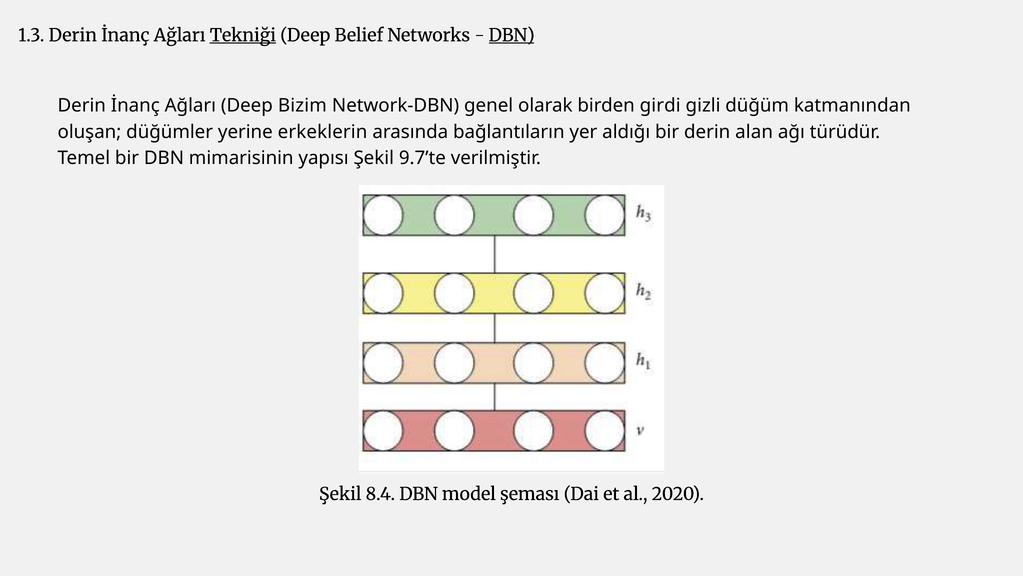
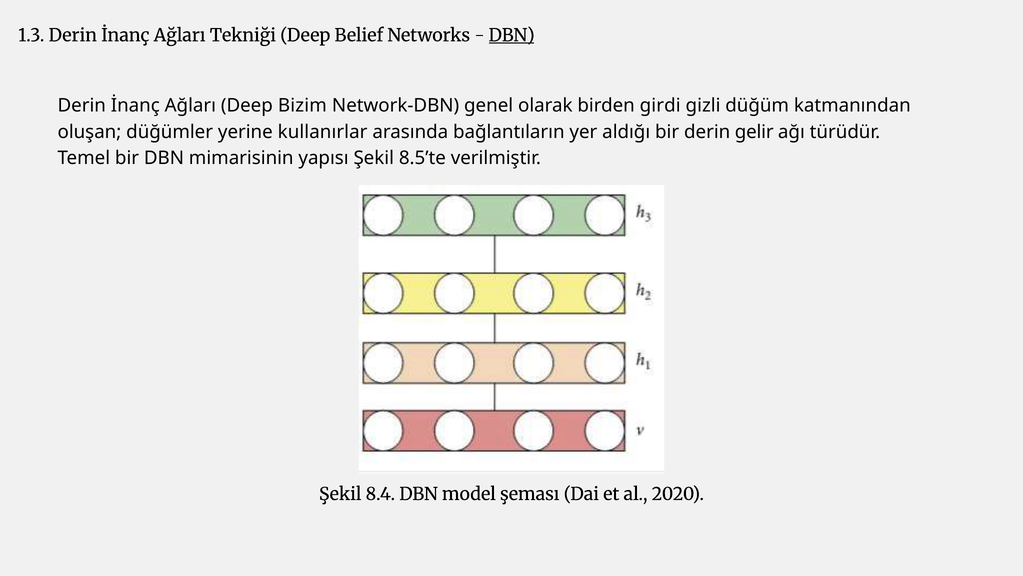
Tekniği underline: present -> none (243, 35)
erkeklerin: erkeklerin -> kullanırlar (323, 132)
alan: alan -> gelir (754, 132)
9.7’te: 9.7’te -> 8.5’te (422, 158)
